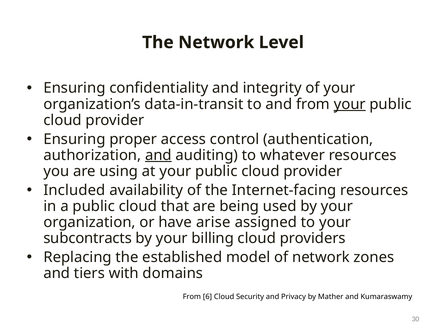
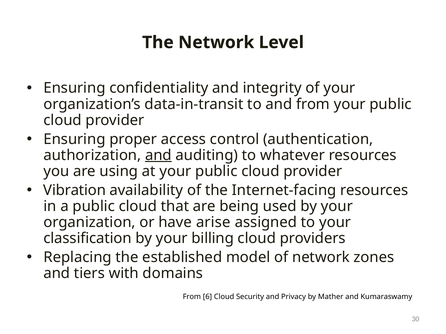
your underline: present -> none (350, 104)
Included: Included -> Vibration (75, 190)
subcontracts: subcontracts -> classification (88, 239)
